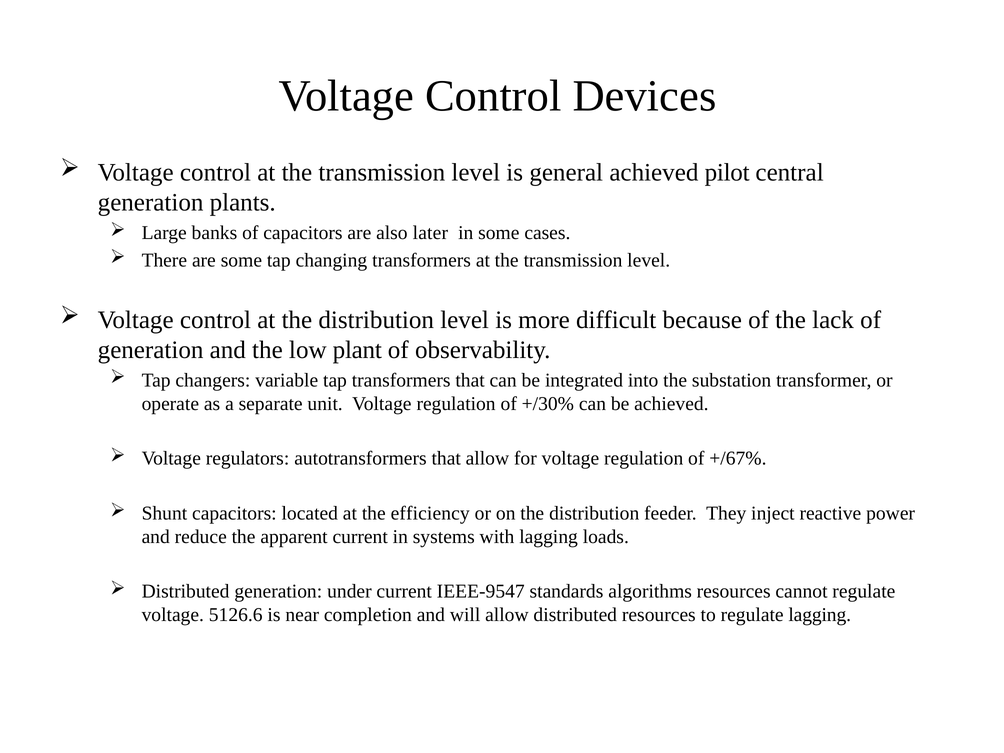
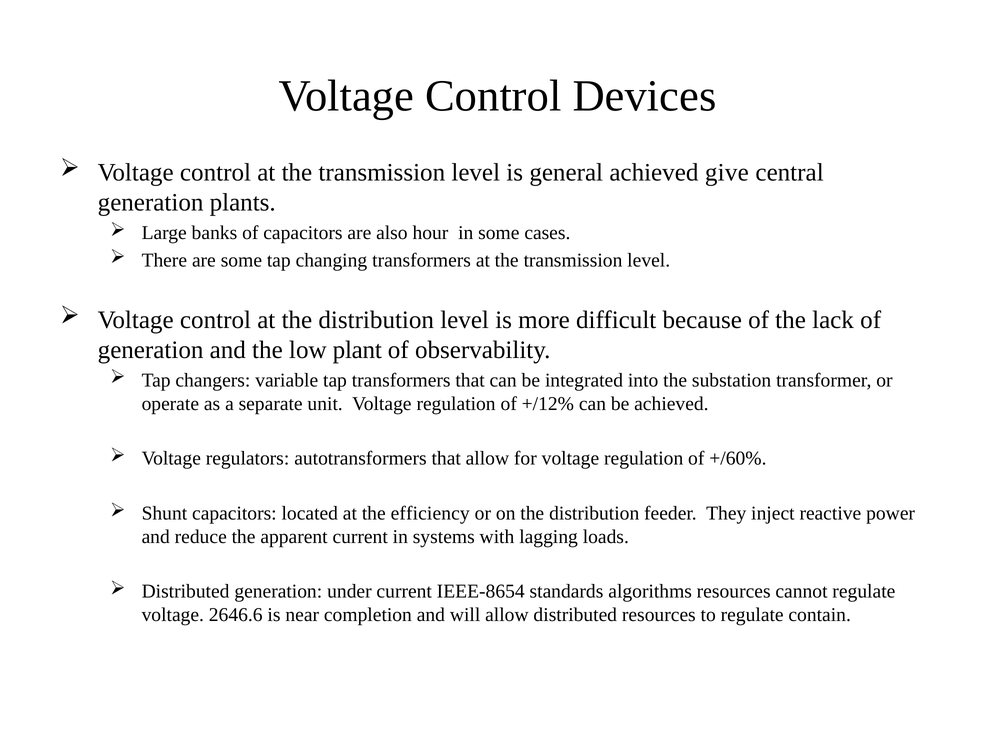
pilot: pilot -> give (727, 172)
later: later -> hour (430, 233)
+/30%: +/30% -> +/12% (548, 404)
+/67%: +/67% -> +/60% (738, 458)
IEEE-9547: IEEE-9547 -> IEEE-8654 (481, 592)
5126.6: 5126.6 -> 2646.6 (236, 615)
regulate lagging: lagging -> contain (820, 615)
